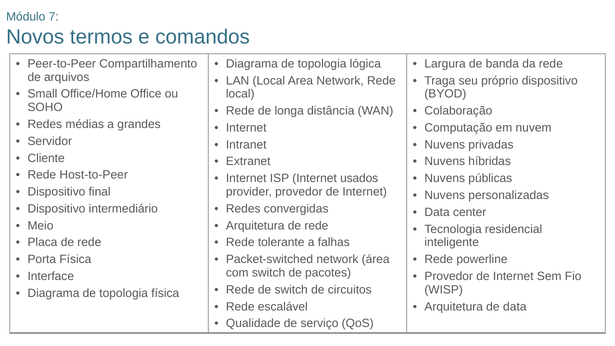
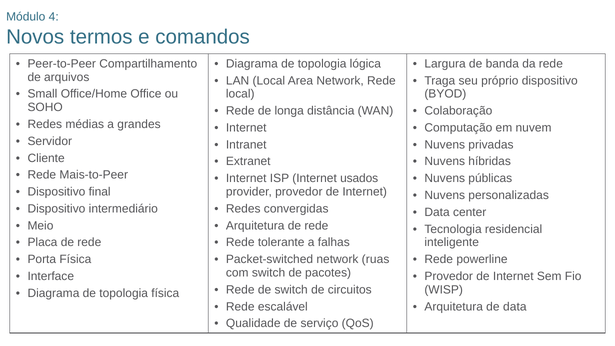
7: 7 -> 4 (54, 17)
Host-to-Peer: Host-to-Peer -> Mais-to-Peer (94, 175)
área: área -> ruas (376, 259)
